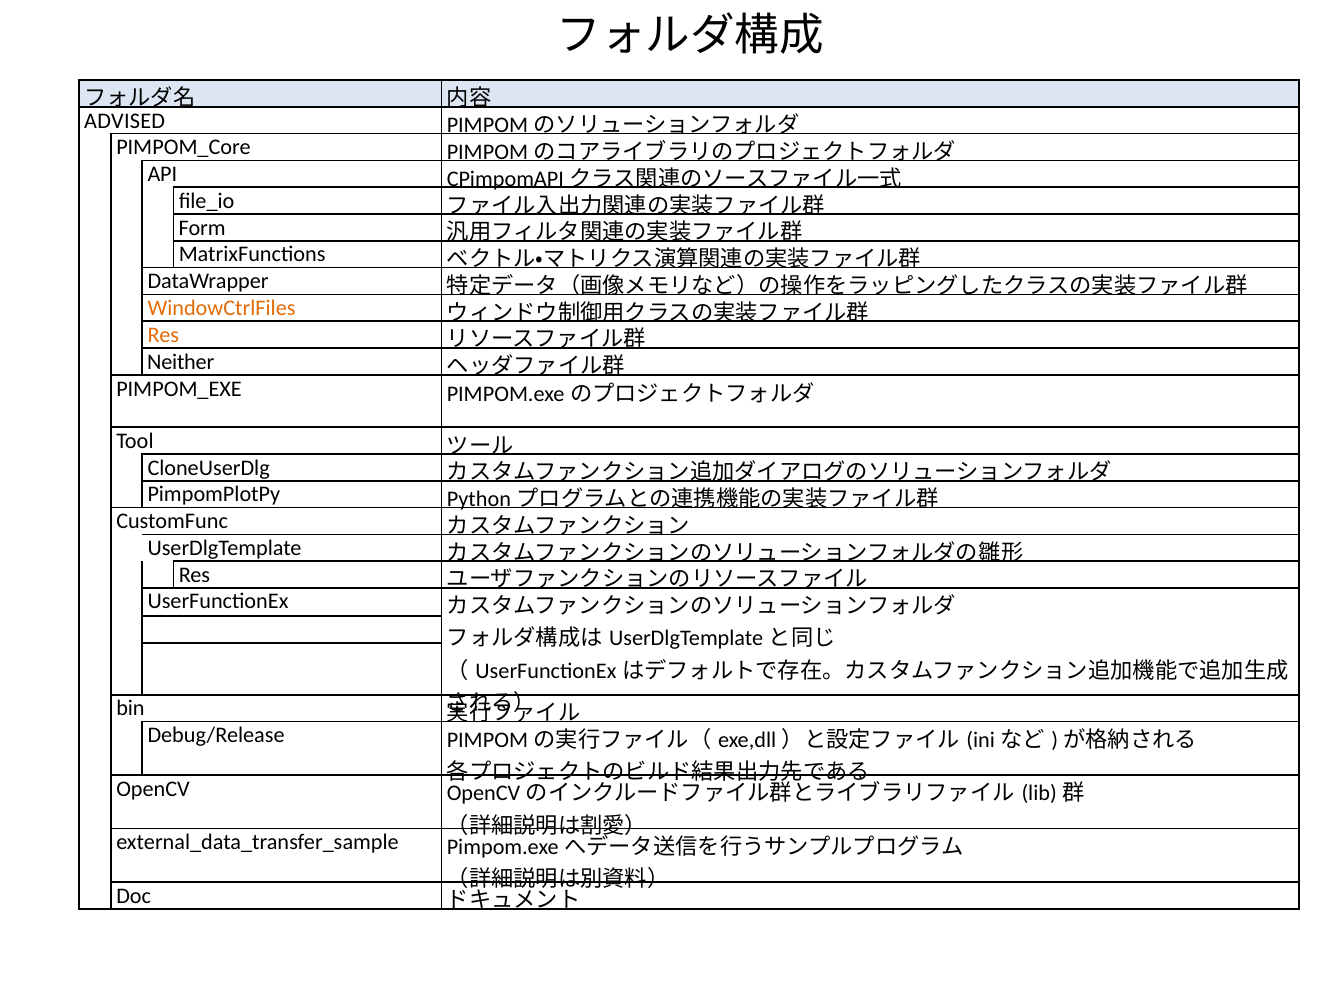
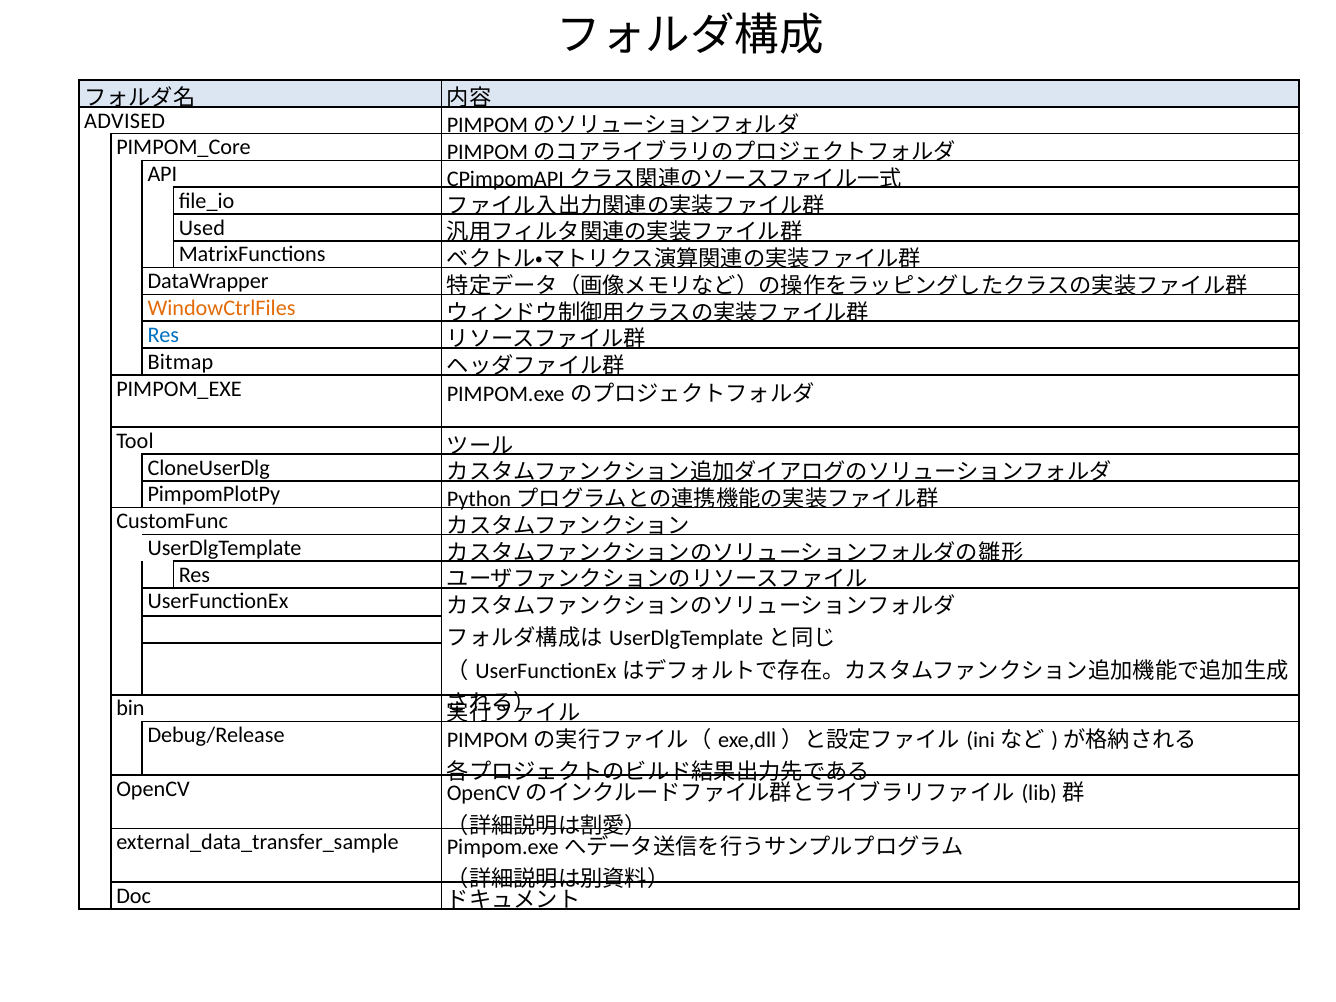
Form: Form -> Used (202, 228)
Res colour: orange -> blue (163, 335)
Neither: Neither -> Bitmap (181, 362)
